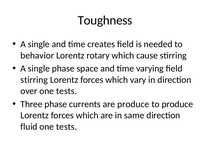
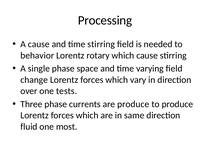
Toughness: Toughness -> Processing (105, 20)
single: single -> cause (39, 44)
time creates: creates -> stirring (101, 44)
stirring: stirring -> change (34, 80)
tests: tests -> most (67, 126)
